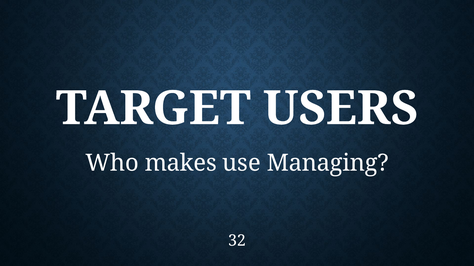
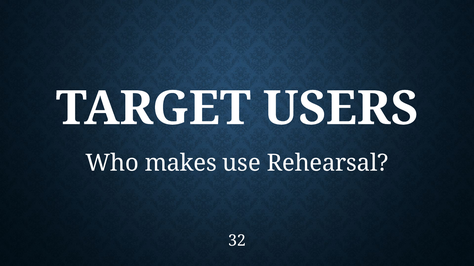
Managing: Managing -> Rehearsal (328, 163)
